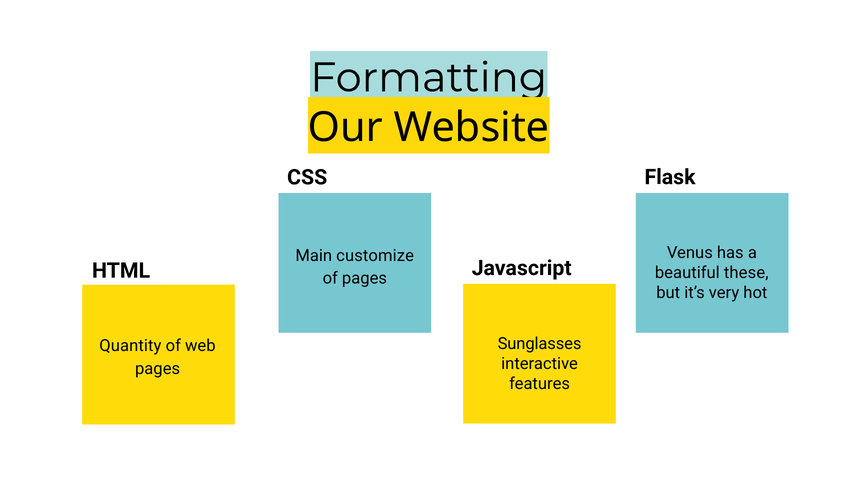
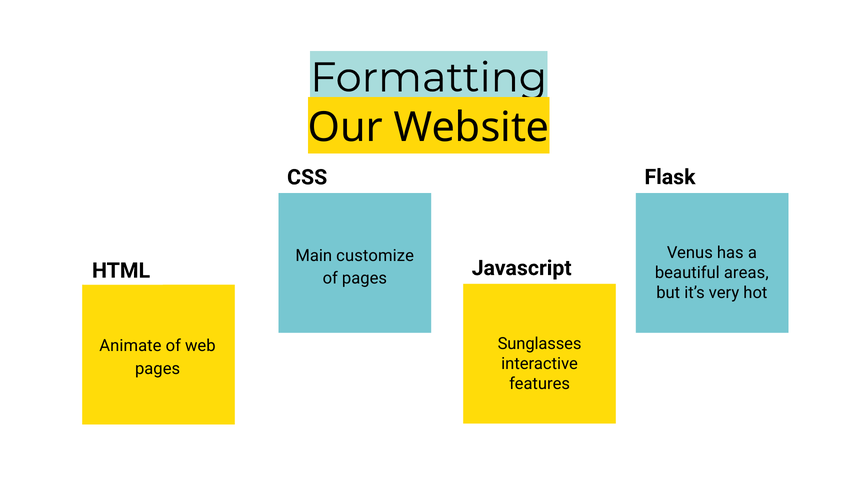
these: these -> areas (746, 273)
Quantity: Quantity -> Animate (130, 346)
